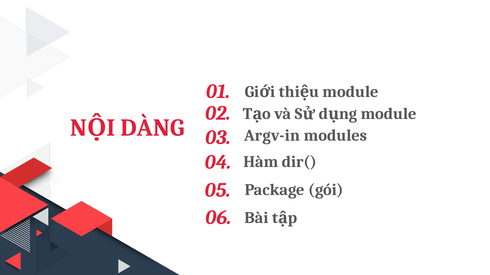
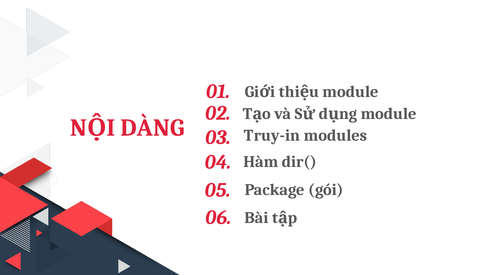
Argv-in: Argv-in -> Truy-in (272, 136)
